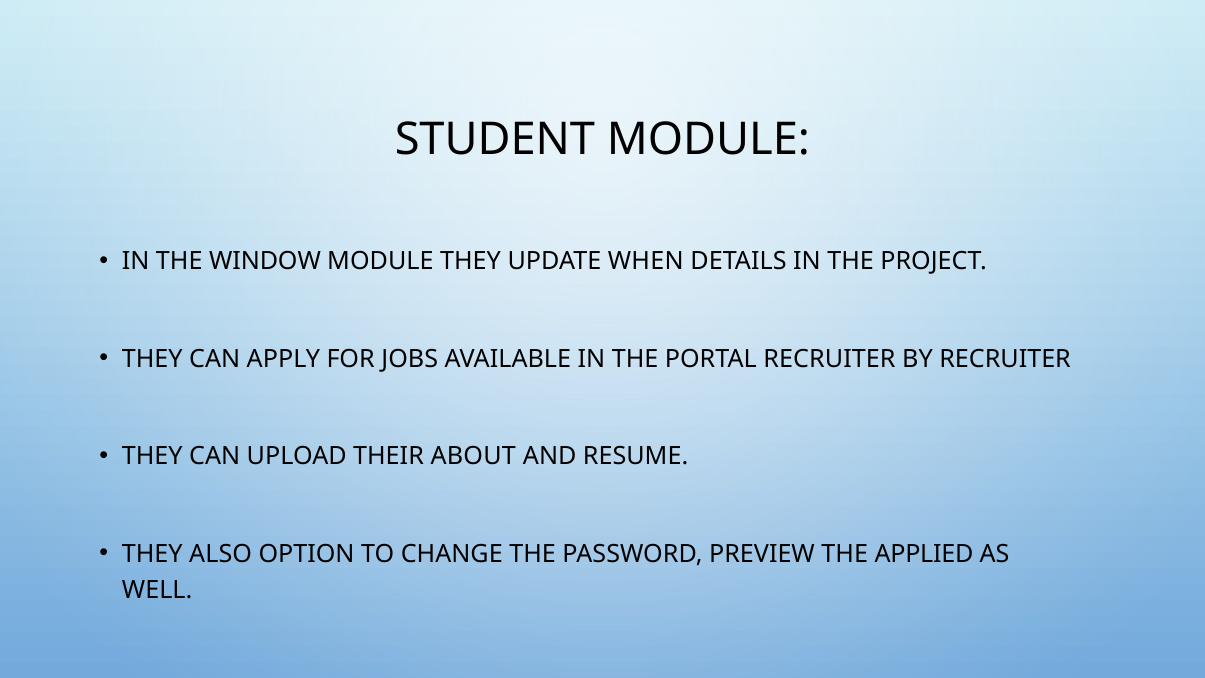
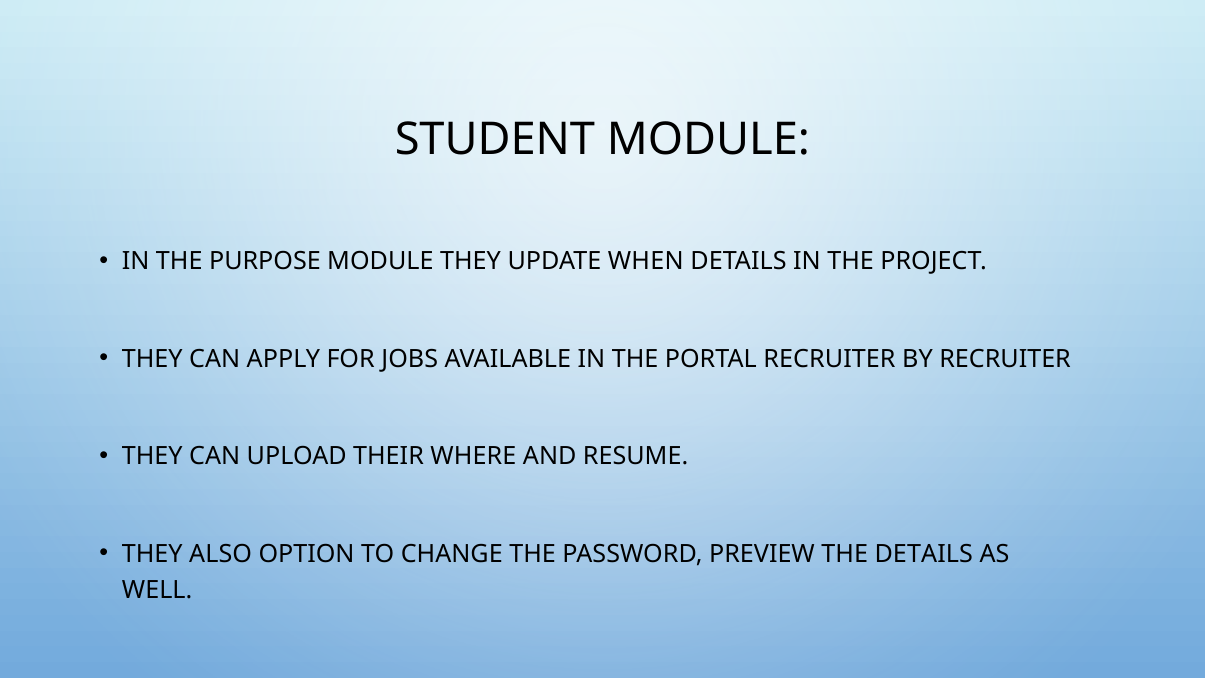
WINDOW: WINDOW -> PURPOSE (265, 261)
ABOUT: ABOUT -> WHERE (473, 456)
THE APPLIED: APPLIED -> DETAILS (924, 554)
